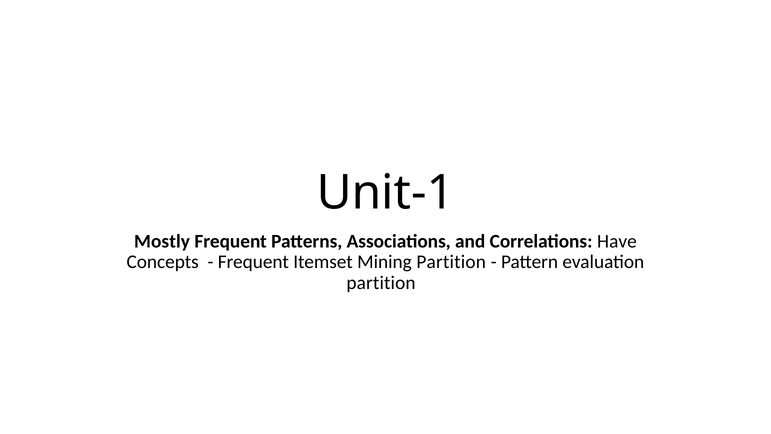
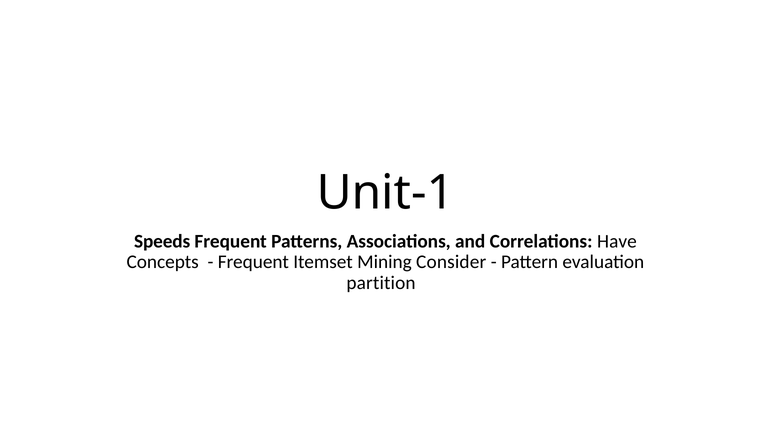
Mostly: Mostly -> Speeds (162, 241)
Mining Partition: Partition -> Consider (451, 262)
